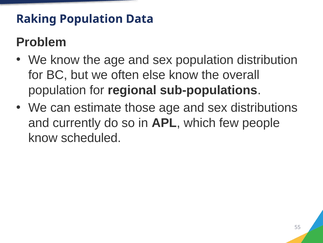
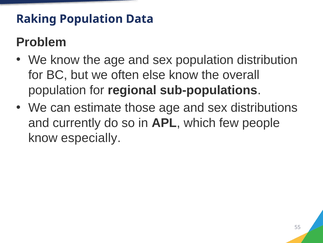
scheduled: scheduled -> especially (91, 138)
